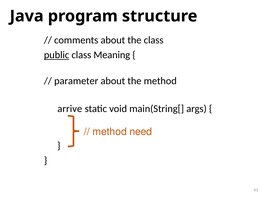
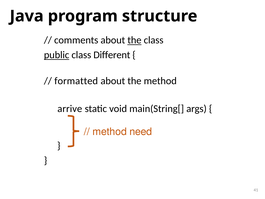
the underline: none -> present (134, 40)
Meaning: Meaning -> Different (112, 55)
parameter: parameter -> formatted (76, 81)
